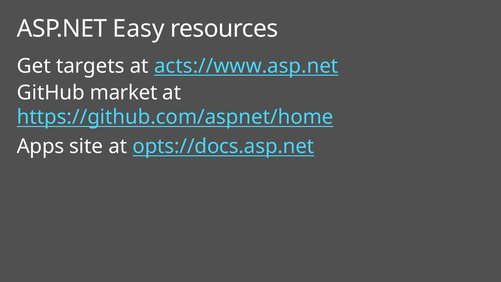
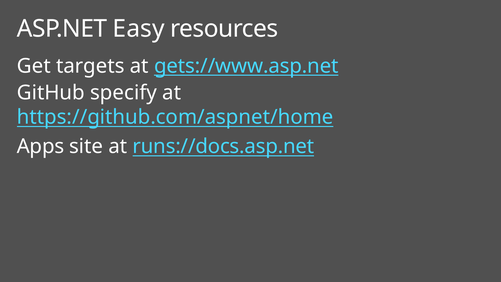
acts://www.asp.net: acts://www.asp.net -> gets://www.asp.net (246, 66)
market: market -> specify (124, 93)
opts://docs.asp.net: opts://docs.asp.net -> runs://docs.asp.net (223, 146)
